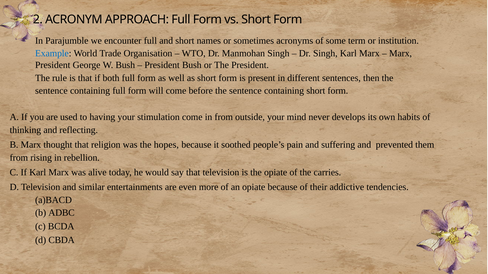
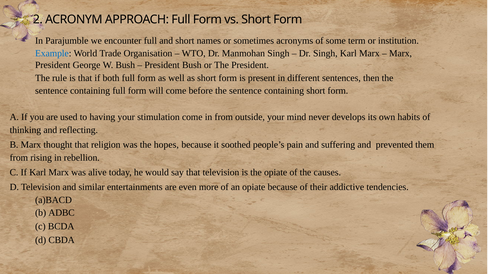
carries: carries -> causes (327, 173)
